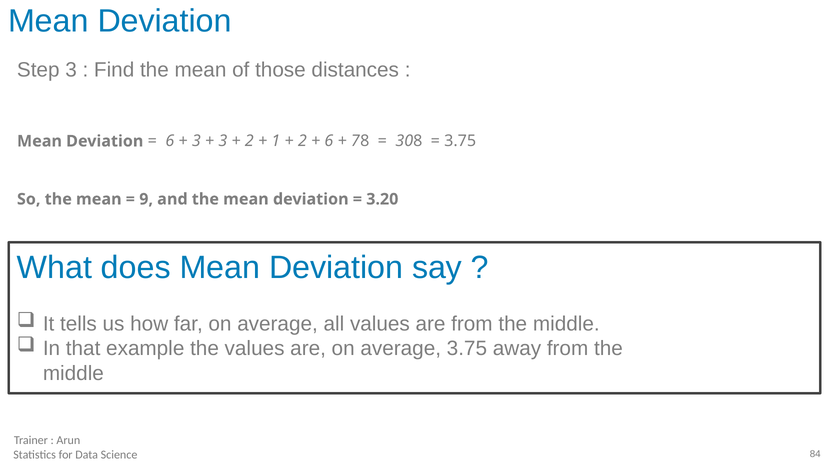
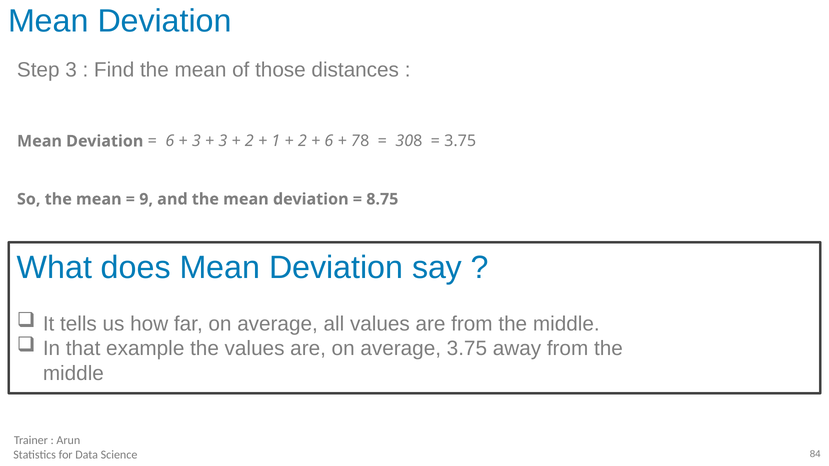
3.20: 3.20 -> 8.75 (382, 199)
